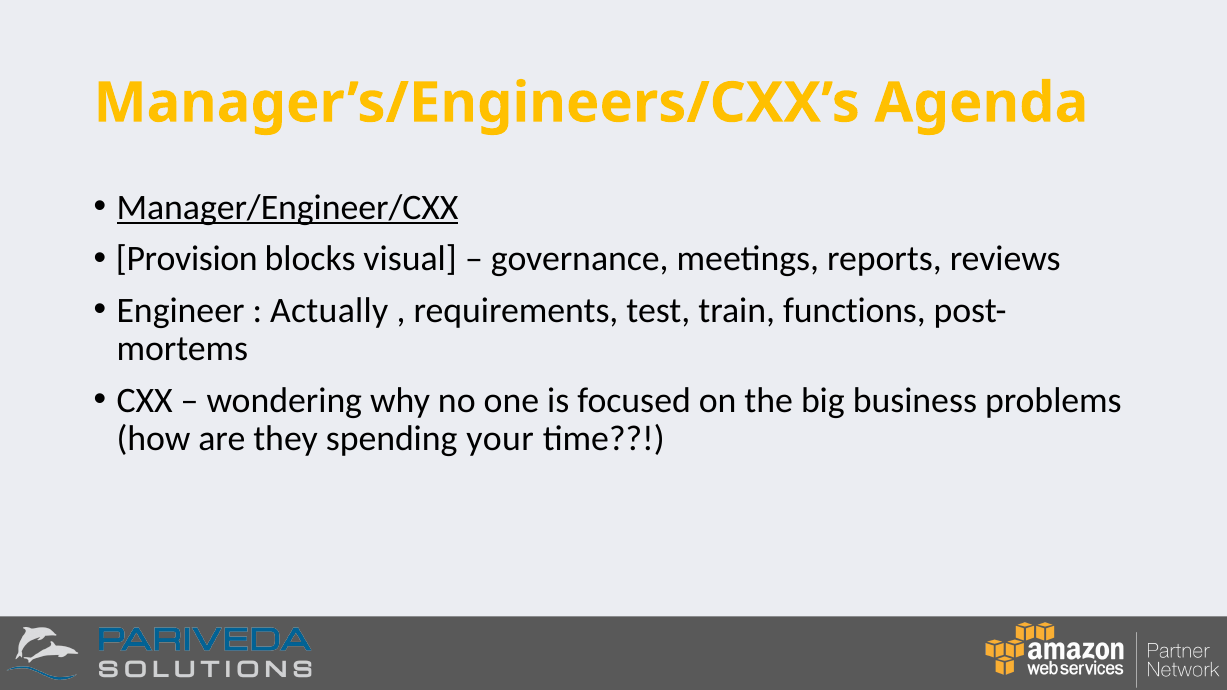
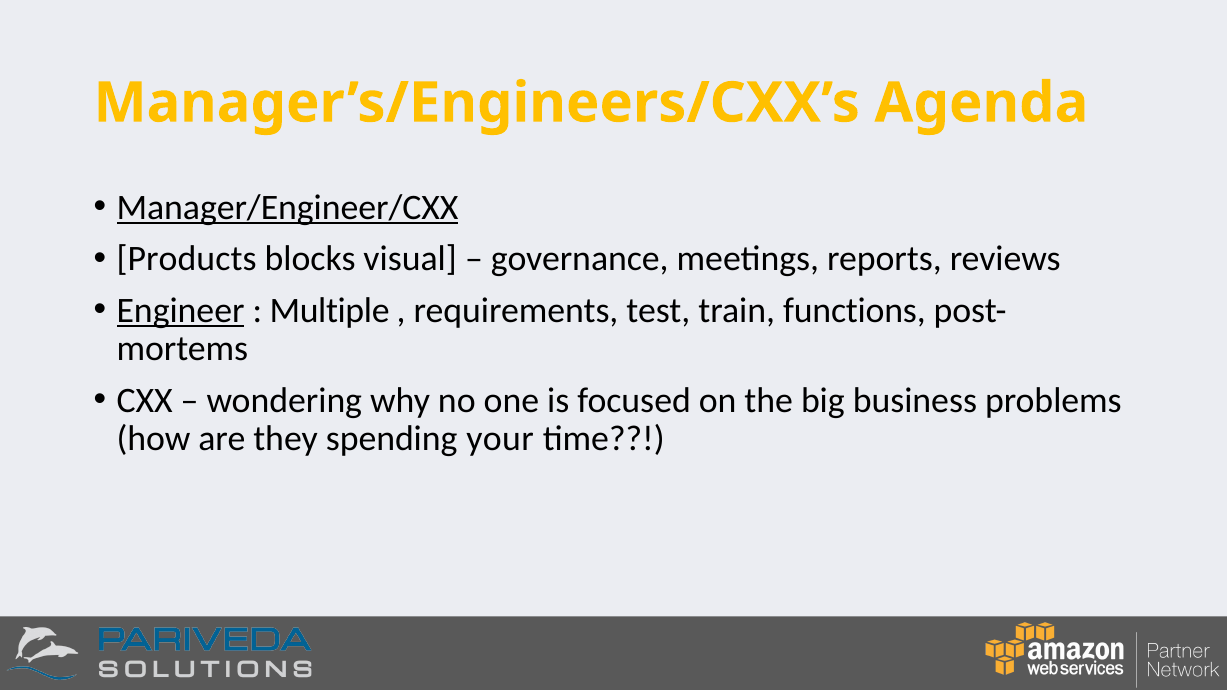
Provision: Provision -> Products (187, 259)
Engineer underline: none -> present (181, 310)
Actually: Actually -> Multiple (330, 310)
